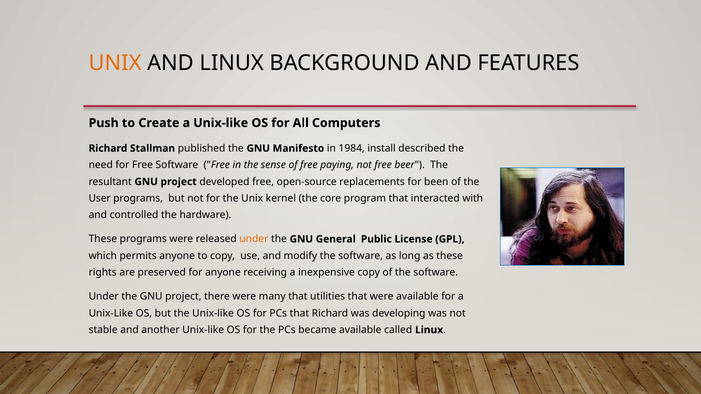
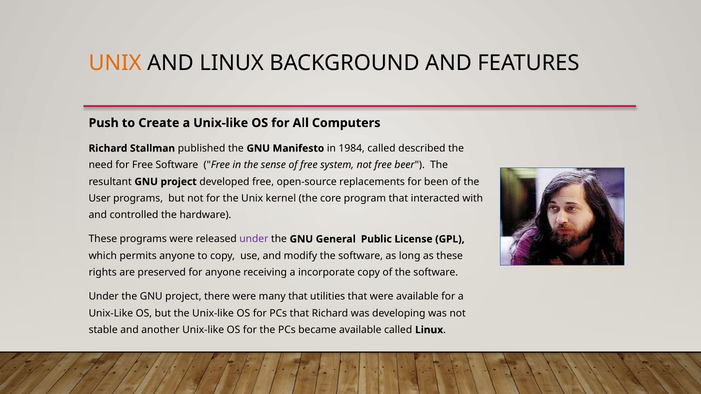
1984 install: install -> called (382, 148)
paying: paying -> system (337, 165)
under colour: orange -> purple (254, 239)
inexpensive: inexpensive -> incorporate (326, 273)
